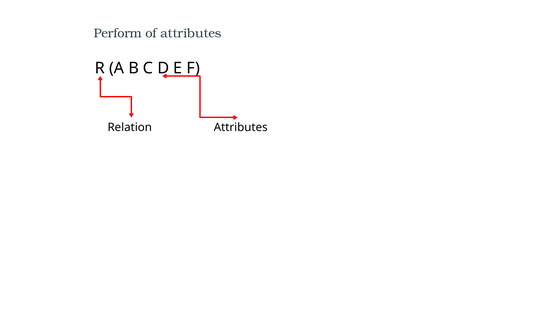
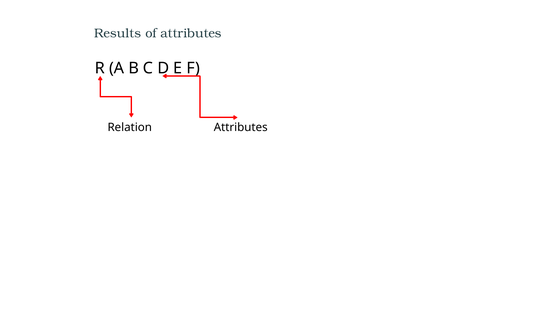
Perform: Perform -> Results (118, 33)
